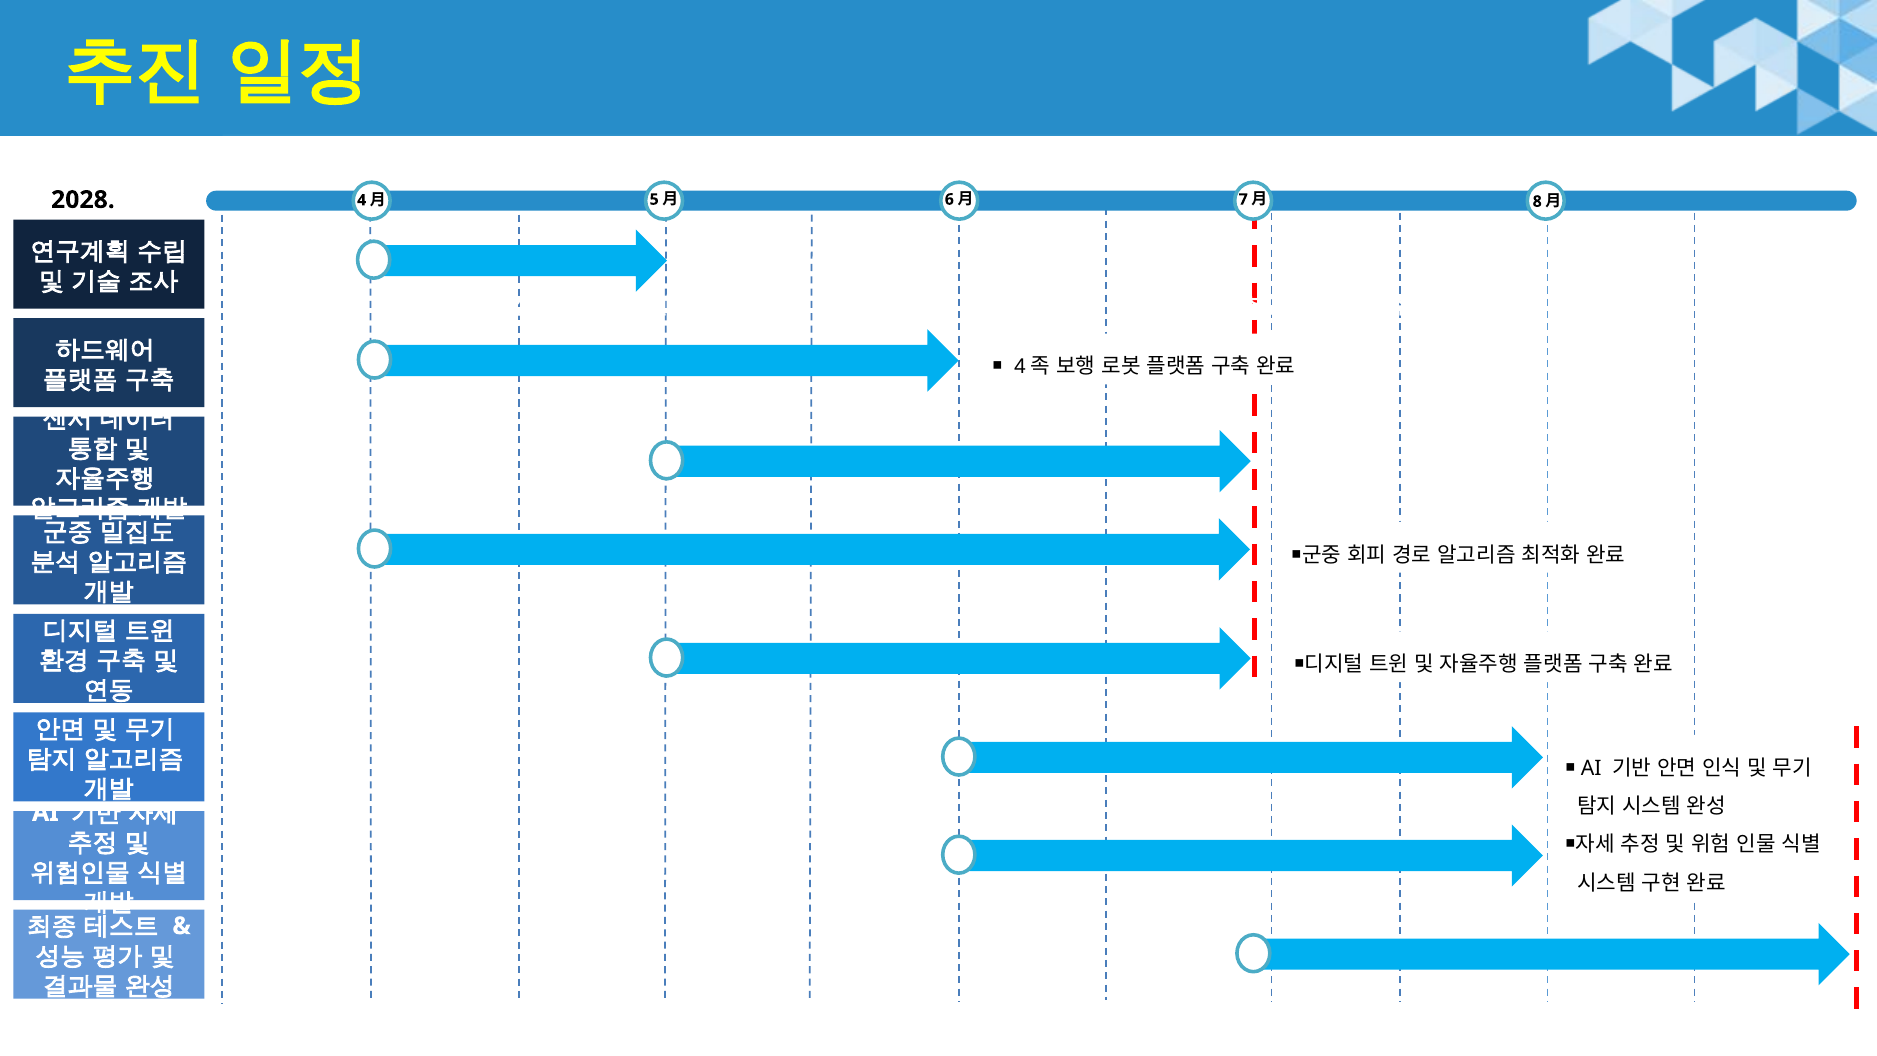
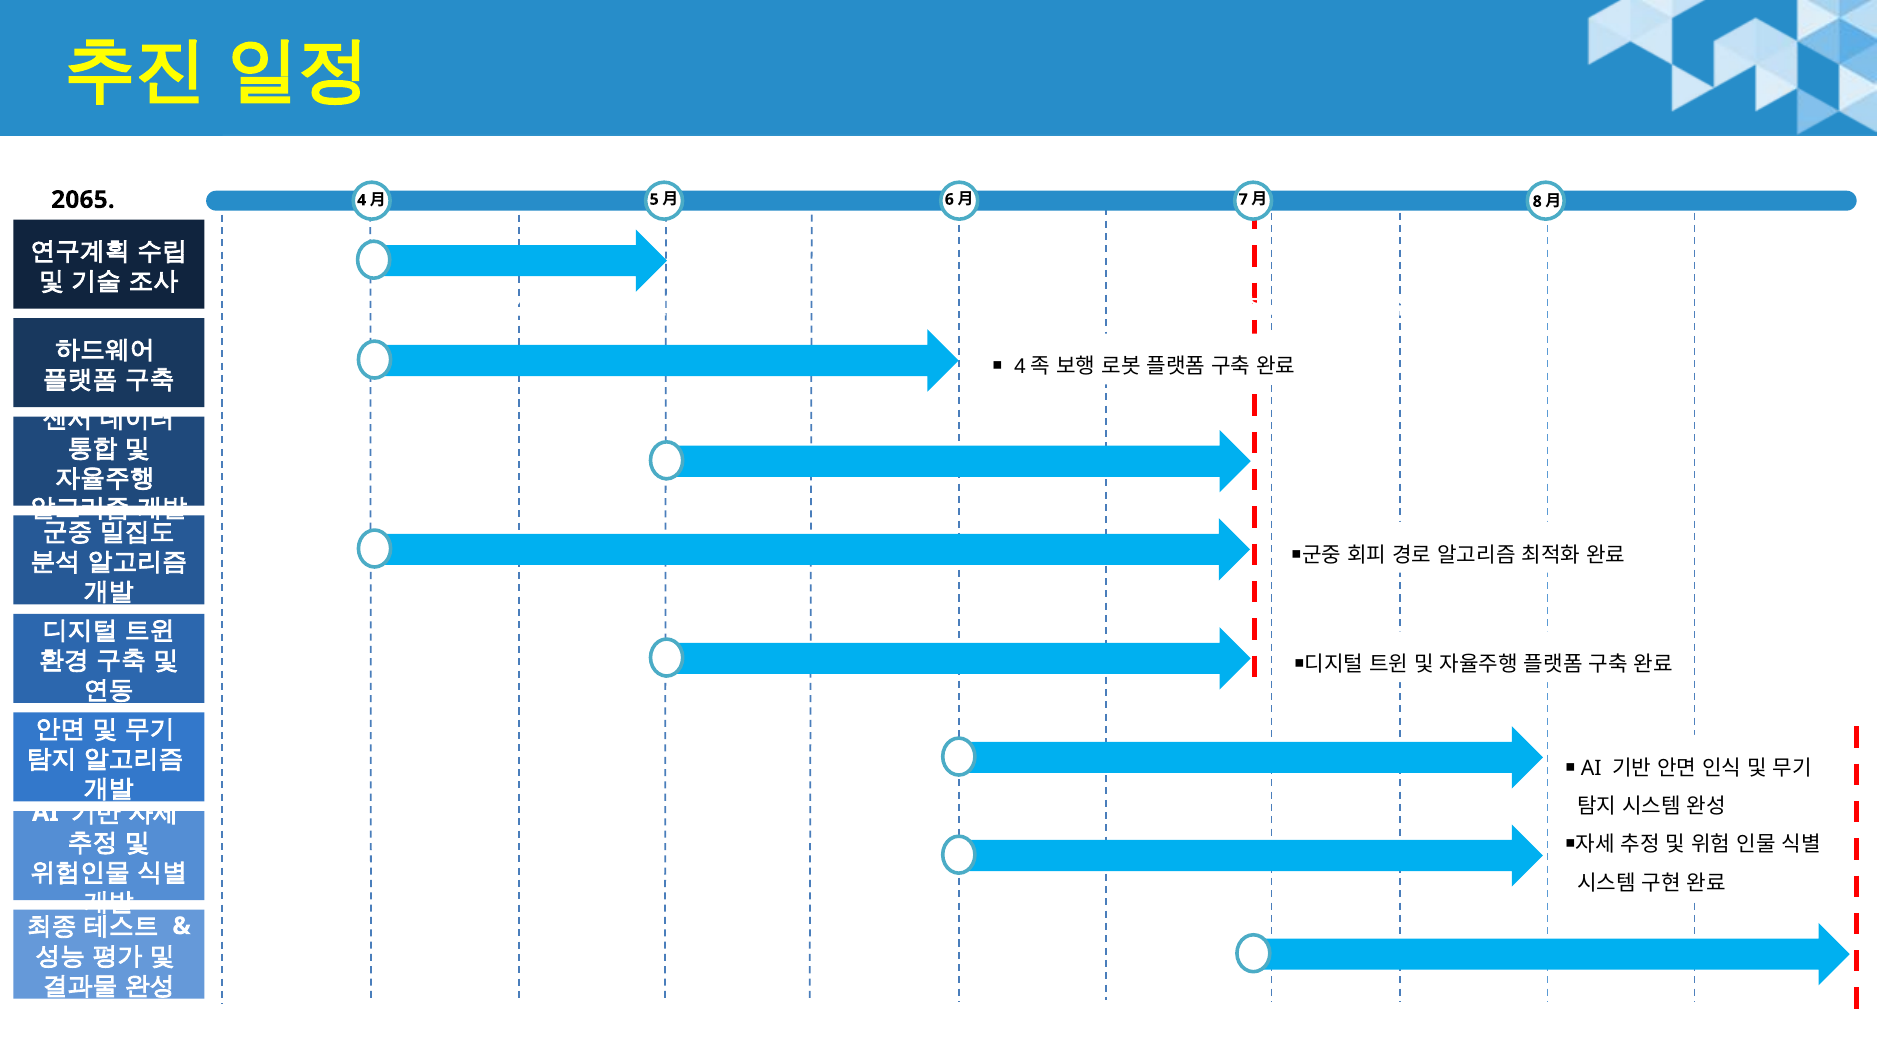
2028: 2028 -> 2065 (83, 200)
